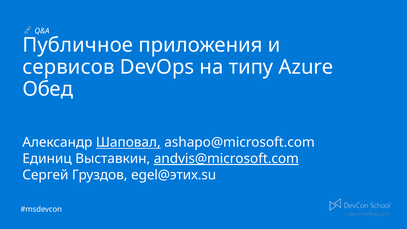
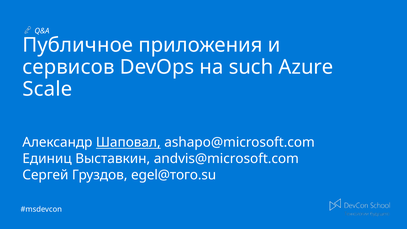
типу: типу -> such (251, 67)
Обед: Обед -> Scale (48, 89)
andvis@microsoft.com underline: present -> none (226, 159)
egel@этих.su: egel@этих.su -> egel@того.su (174, 175)
